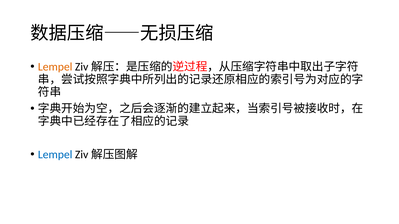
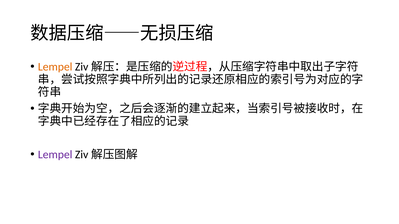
Lempel colour: blue -> purple (55, 155)
